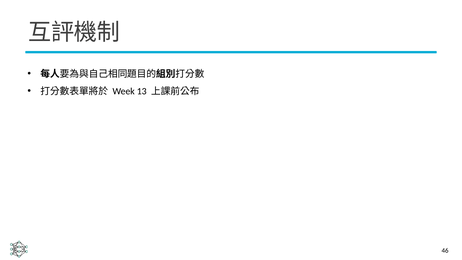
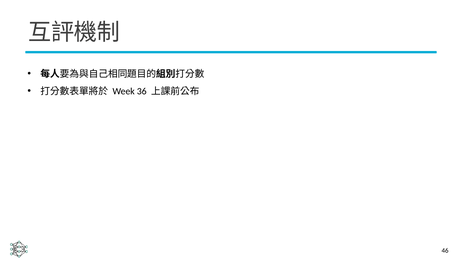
13: 13 -> 36 (142, 91)
